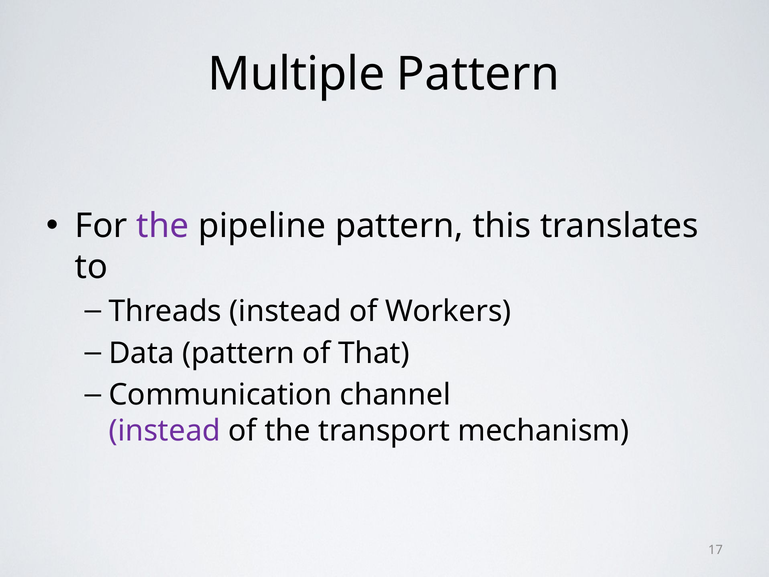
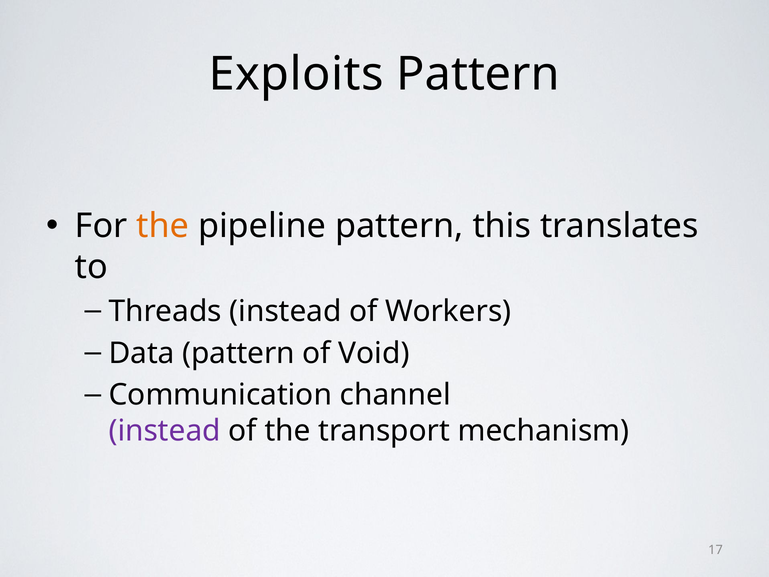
Multiple: Multiple -> Exploits (296, 74)
the colour: purple -> orange (163, 226)
That: That -> Void (374, 353)
